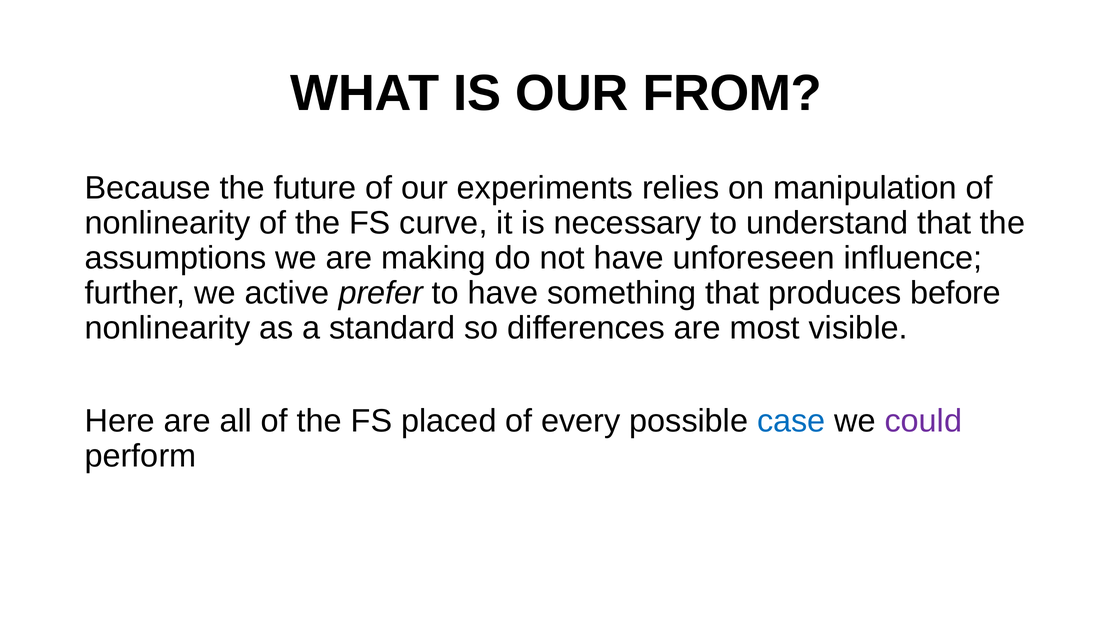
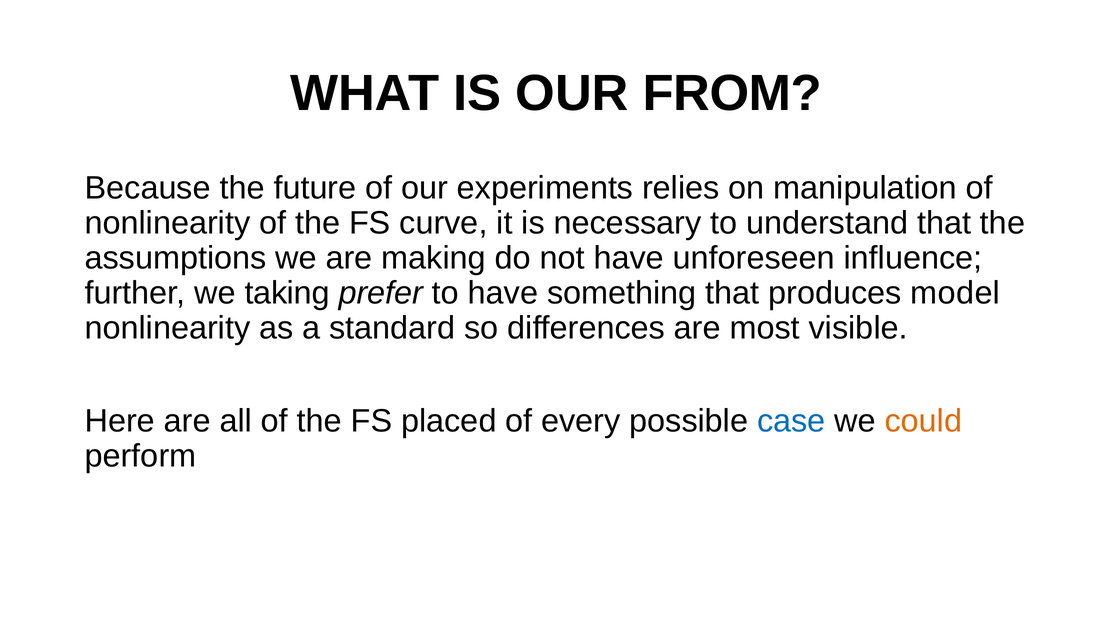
active: active -> taking (287, 293)
before: before -> model (955, 293)
could colour: purple -> orange (923, 421)
